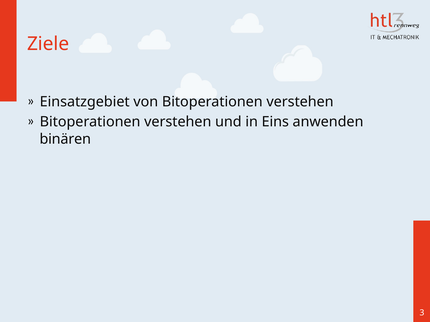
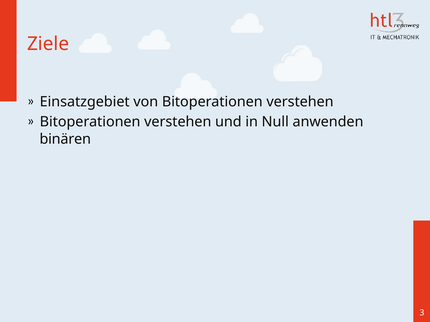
Eins: Eins -> Null (275, 122)
